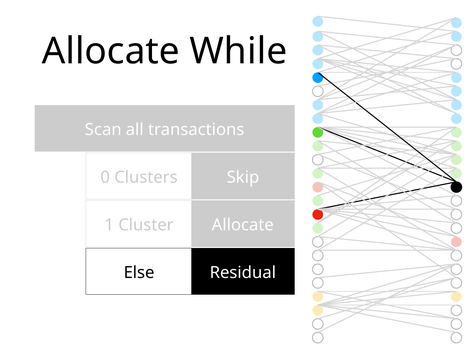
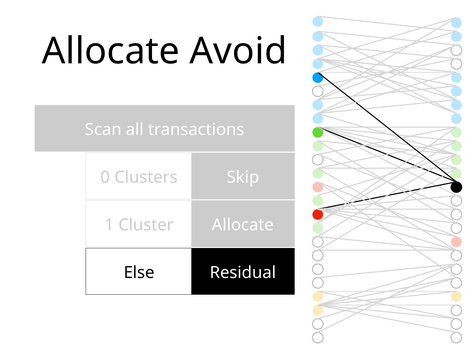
While: While -> Avoid (238, 51)
